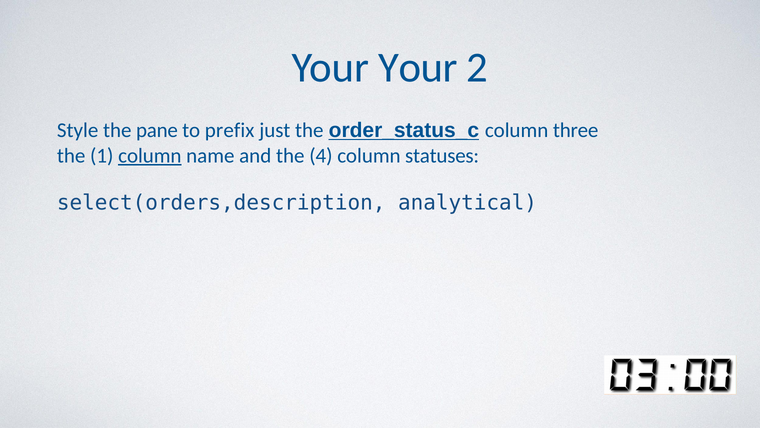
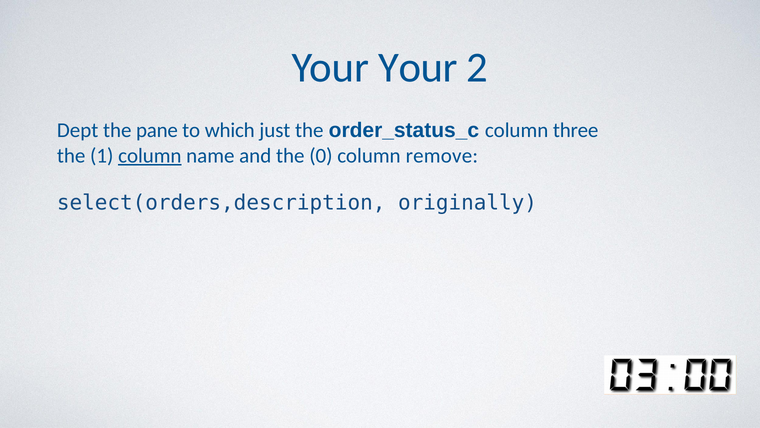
Style: Style -> Dept (78, 130)
prefix: prefix -> which (230, 130)
order_status_c underline: present -> none (404, 130)
4: 4 -> 0 (321, 156)
statuses: statuses -> remove (442, 156)
analytical: analytical -> originally (468, 202)
